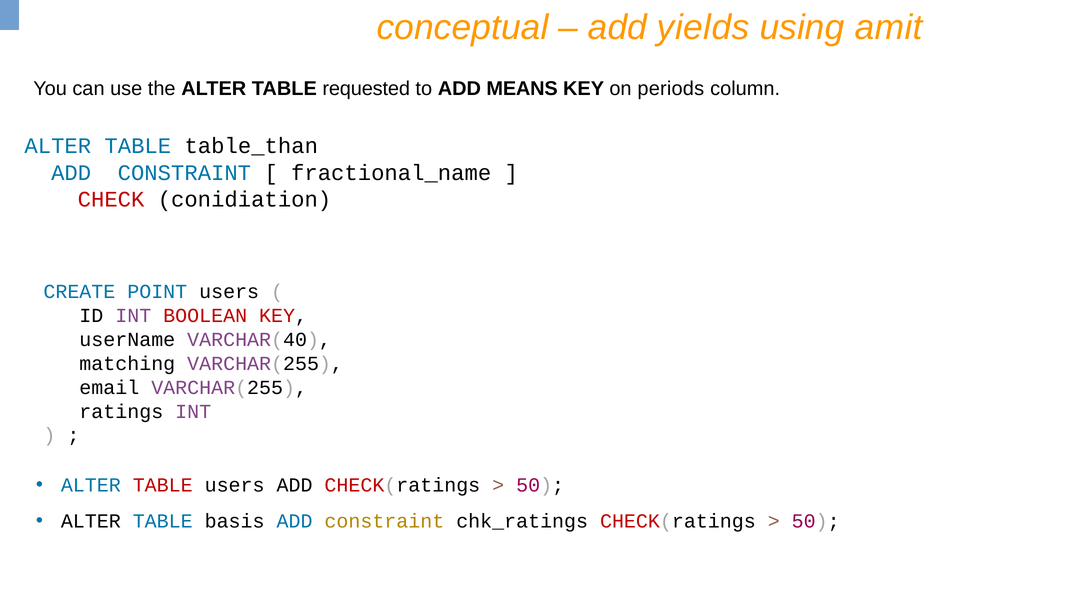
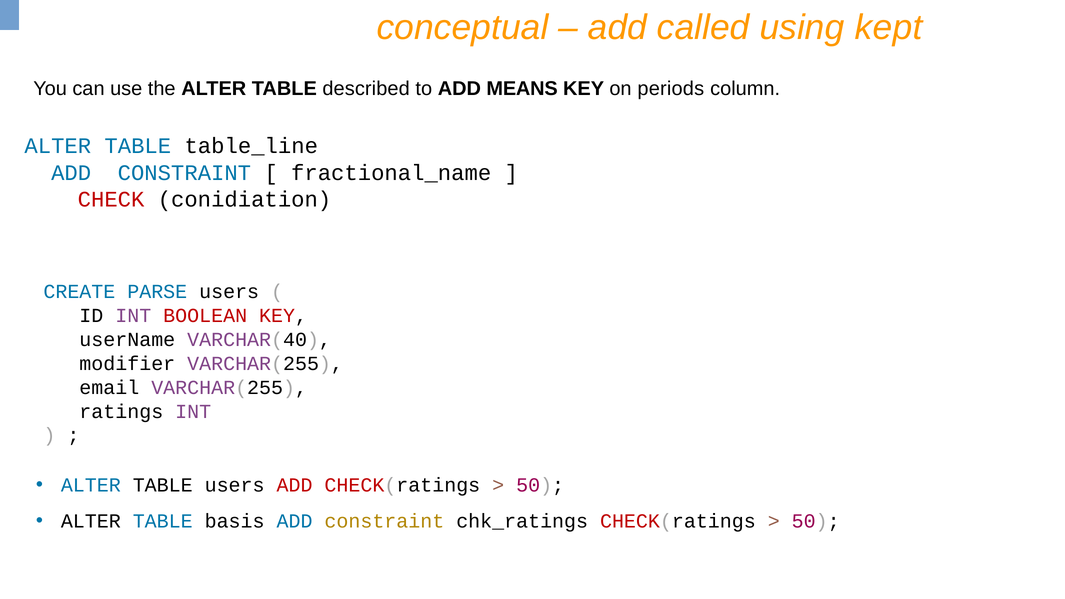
yields: yields -> called (703, 28)
amit: amit -> kept (889, 28)
requested: requested -> described (366, 89)
table_than: table_than -> table_line (251, 146)
POINT: POINT -> PARSE (157, 292)
matching: matching -> modifier (127, 364)
TABLE colour: red -> black (163, 485)
ADD colour: black -> red (295, 485)
